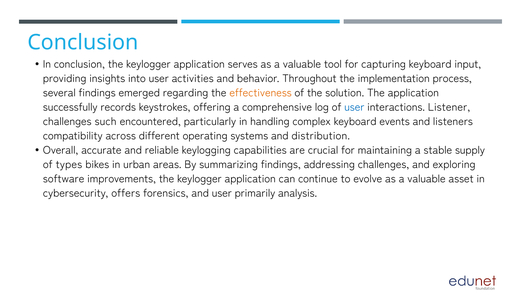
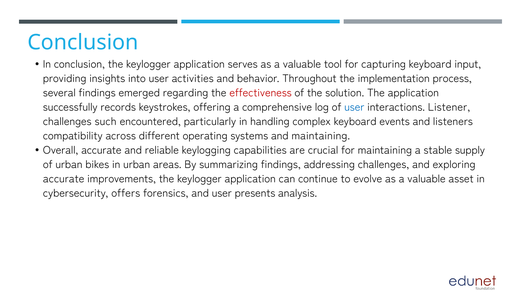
effectiveness colour: orange -> red (261, 93)
and distribution: distribution -> maintaining (321, 136)
of types: types -> urban (69, 165)
software: software -> accurate (64, 179)
primarily: primarily -> presents (255, 193)
